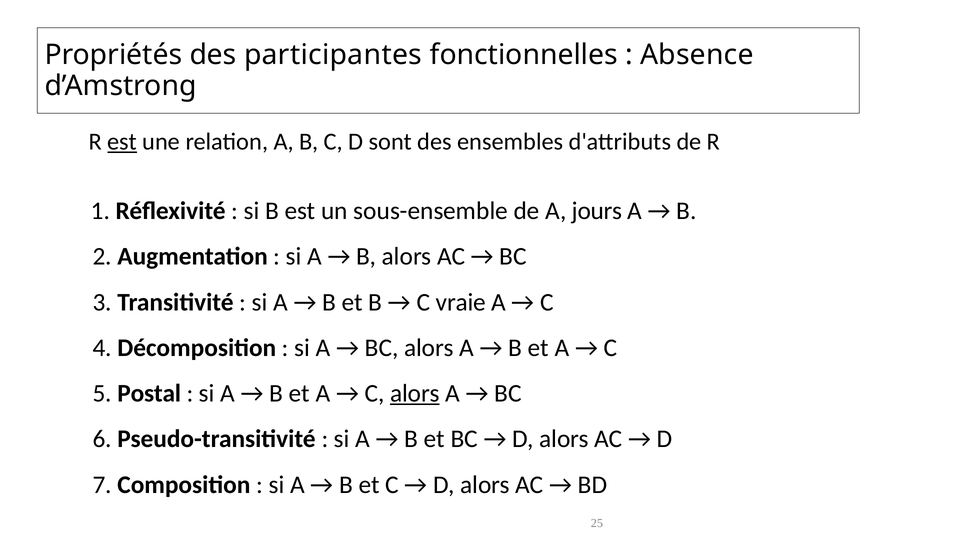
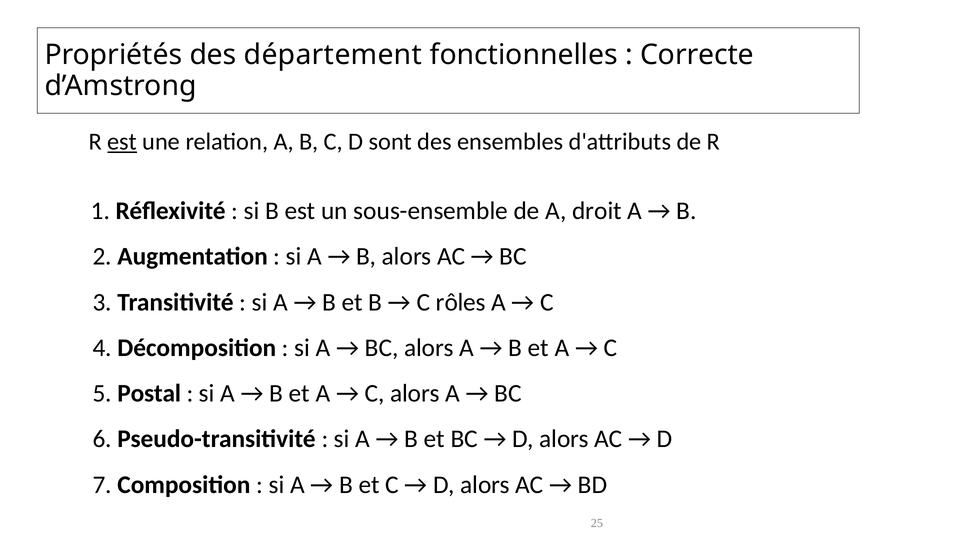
participantes: participantes -> département (333, 55)
Absence: Absence -> Correcte (697, 55)
jours: jours -> droit (597, 211)
vraie: vraie -> rôles (461, 302)
alors underline: present -> none (415, 393)
